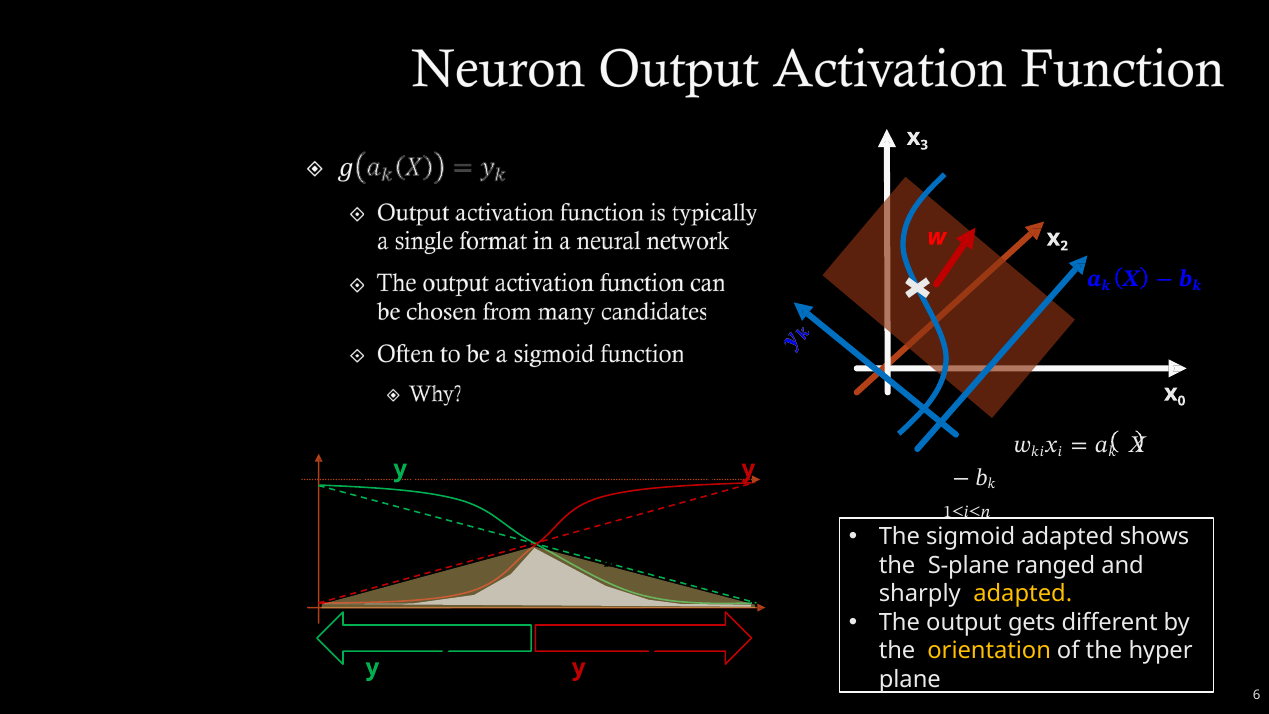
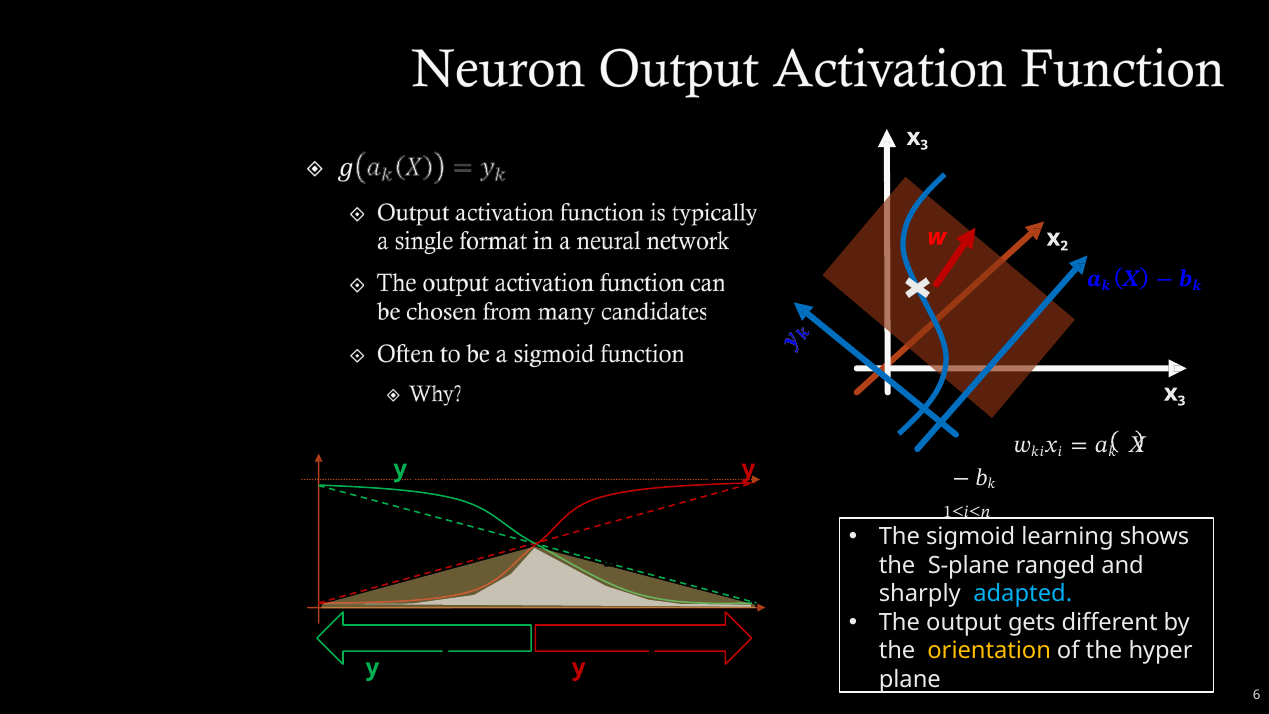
0: 0 -> 3 (1181, 401)
adapted: adapted -> learning (1067, 537)
adapted colour: yellow -> light blue (1023, 594)
